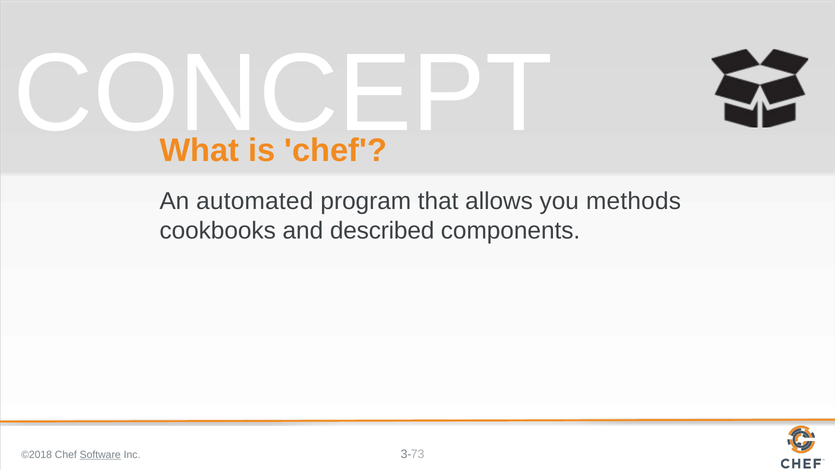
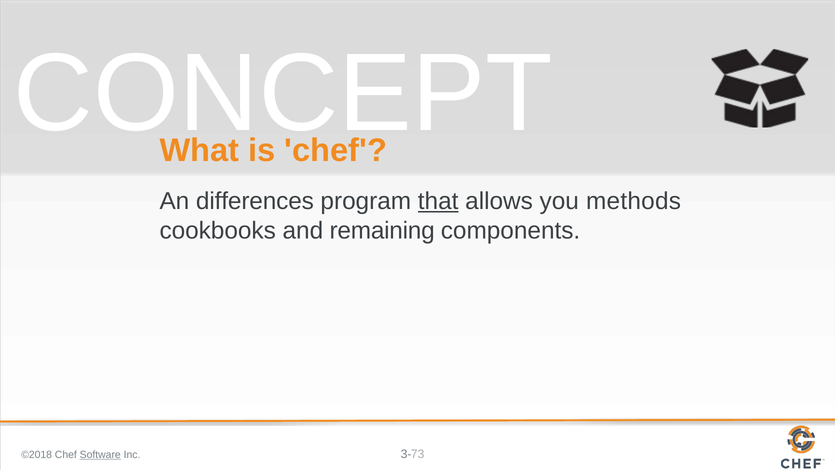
automated: automated -> differences (255, 201)
that underline: none -> present (438, 201)
described: described -> remaining (382, 230)
